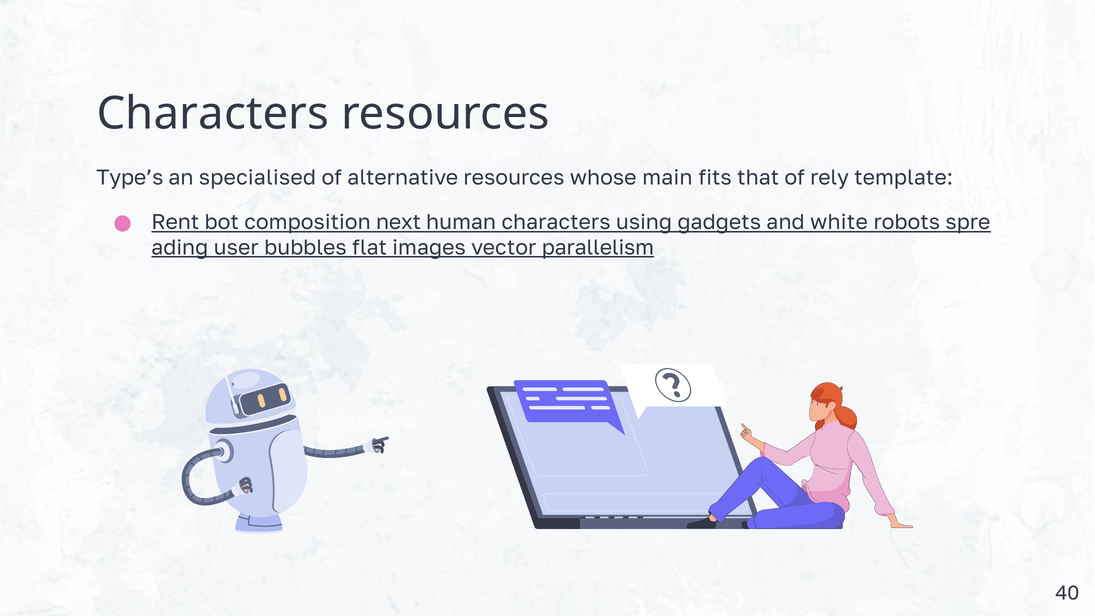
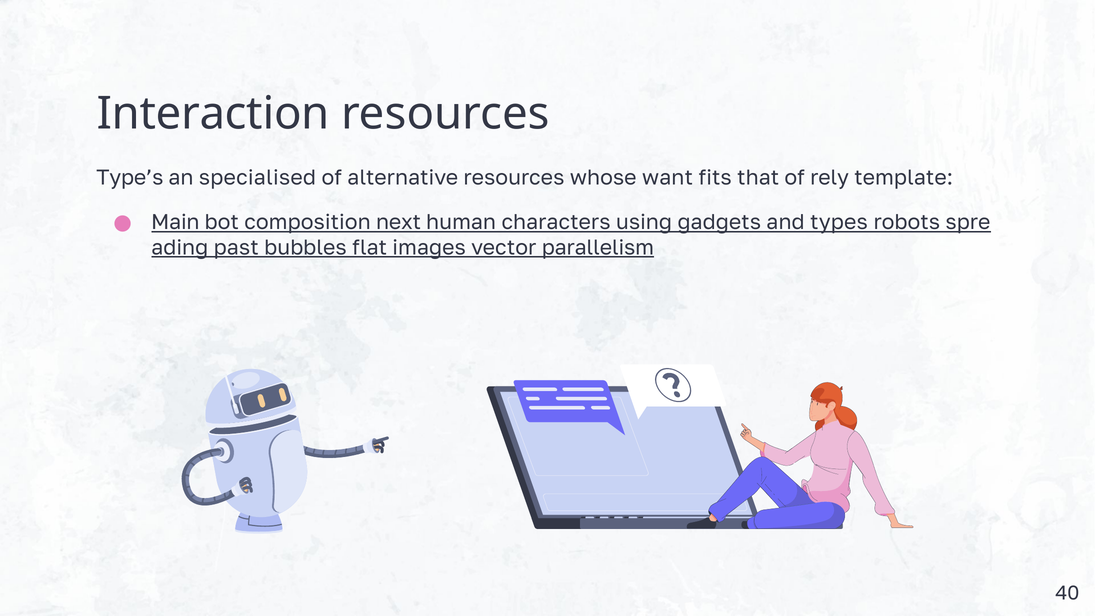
Characters: Characters -> Interaction (213, 114)
main: main -> want (668, 178)
Rent: Rent -> Main (175, 222)
white: white -> types (839, 222)
user: user -> past (236, 247)
